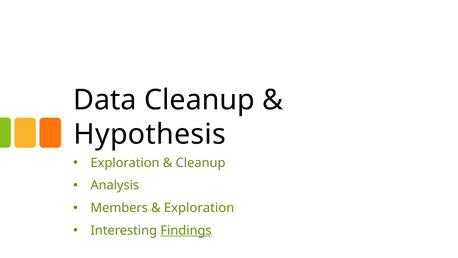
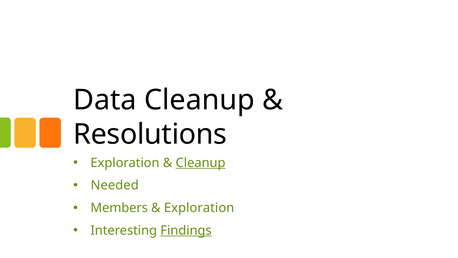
Hypothesis: Hypothesis -> Resolutions (150, 134)
Cleanup underline: none -> present (201, 163)
Analysis: Analysis -> Needed (115, 185)
